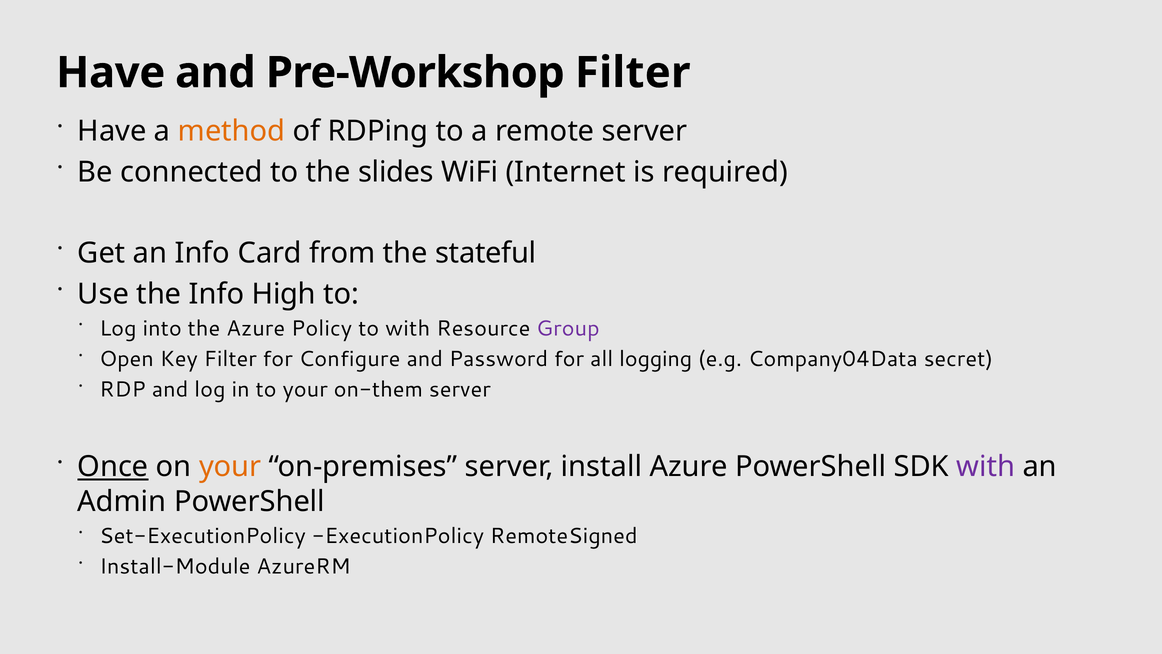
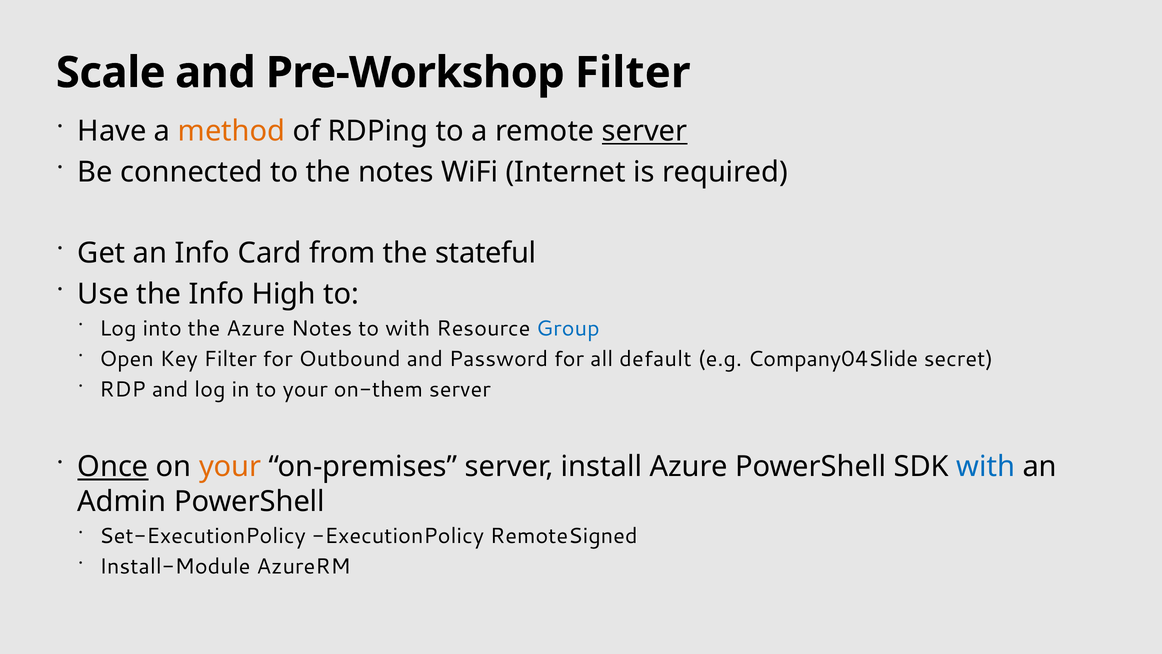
Have: Have -> Scale (111, 73)
server underline: none -> present (645, 131)
the slides: slides -> notes (396, 172)
Azure Policy: Policy -> Notes (322, 328)
Group colour: purple -> blue (568, 328)
Configure: Configure -> Outbound (350, 359)
logging: logging -> default (655, 359)
Company04Data: Company04Data -> Company04Slide (833, 359)
with colour: purple -> blue (986, 467)
